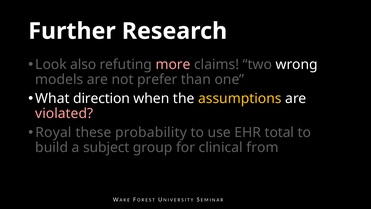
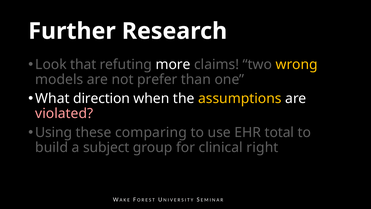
also: also -> that (83, 64)
more colour: pink -> white (173, 64)
wrong colour: white -> yellow (297, 64)
Royal: Royal -> Using (54, 132)
probability: probability -> comparing (151, 132)
from: from -> right (262, 147)
